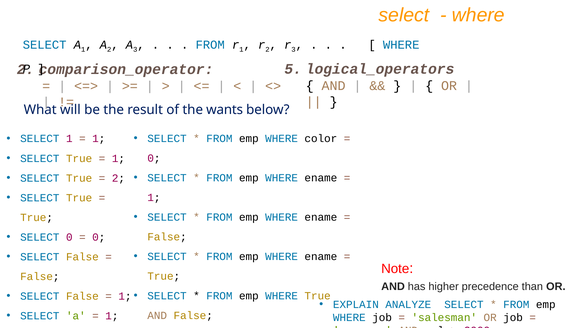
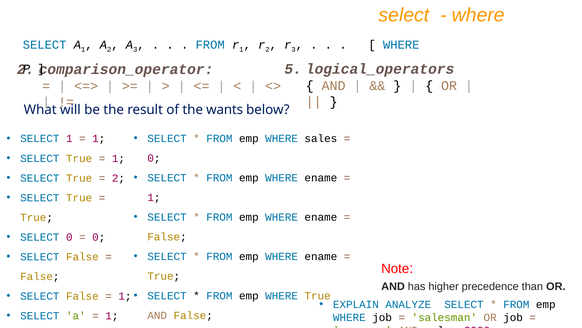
color: color -> sales (321, 138)
